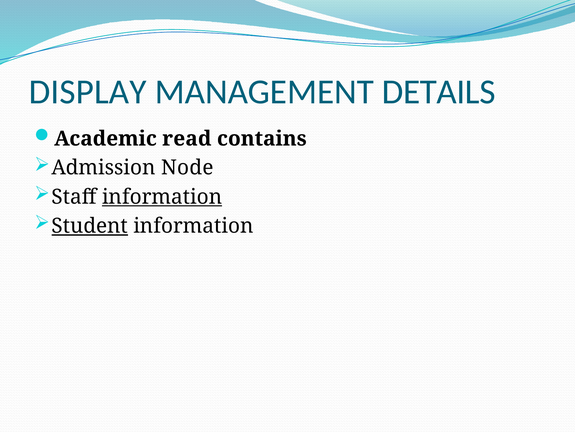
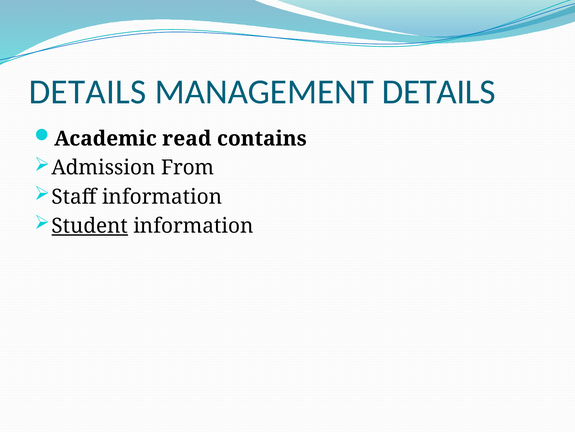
DISPLAY: DISPLAY -> DETAILS (88, 92)
Node: Node -> From (188, 167)
information underline: present -> none (162, 197)
